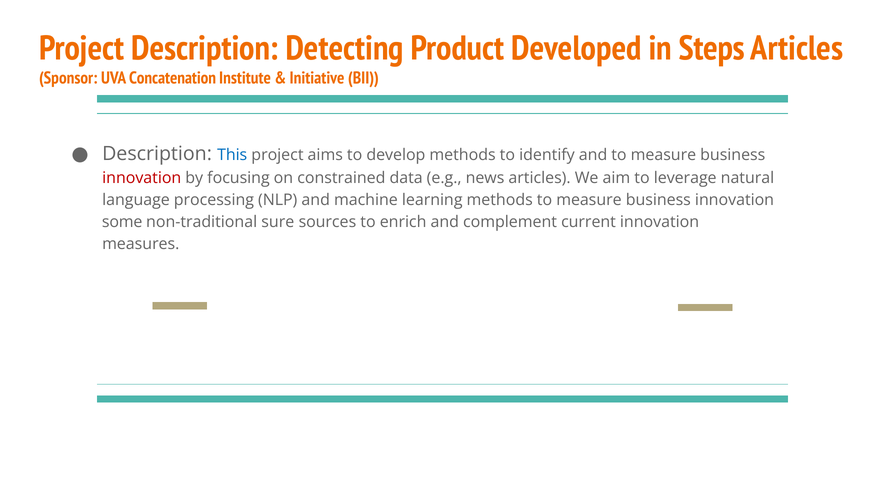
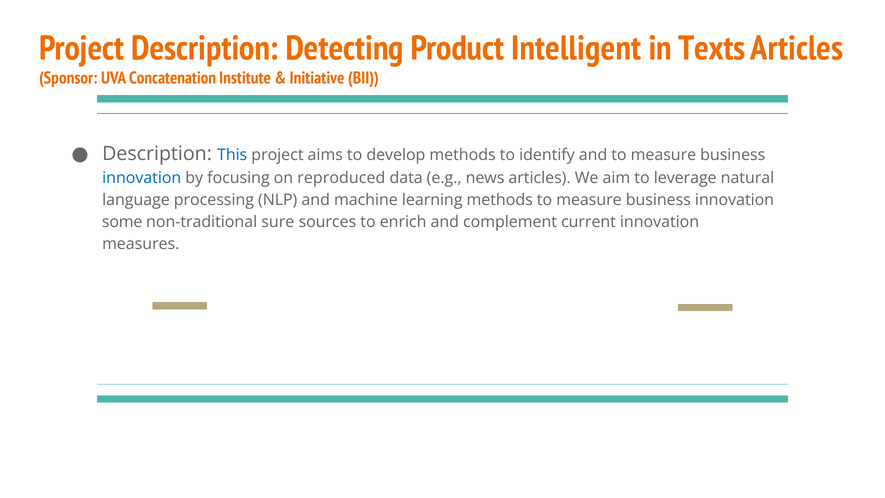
Developed: Developed -> Intelligent (576, 48)
Steps: Steps -> Texts (712, 48)
innovation colour: red -> blue (142, 178)
constrained: constrained -> reproduced (341, 178)
